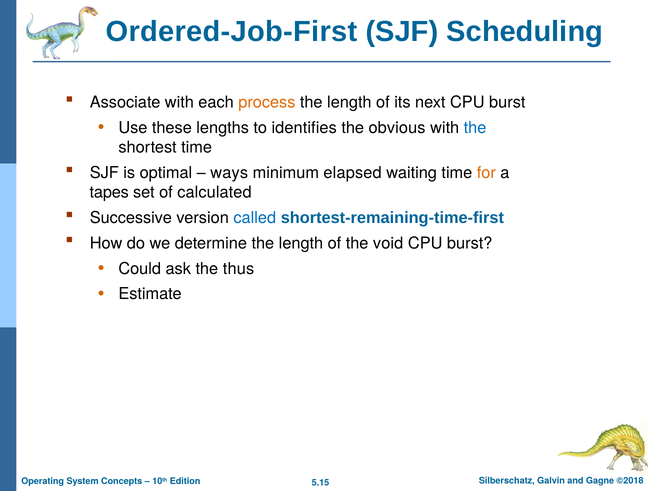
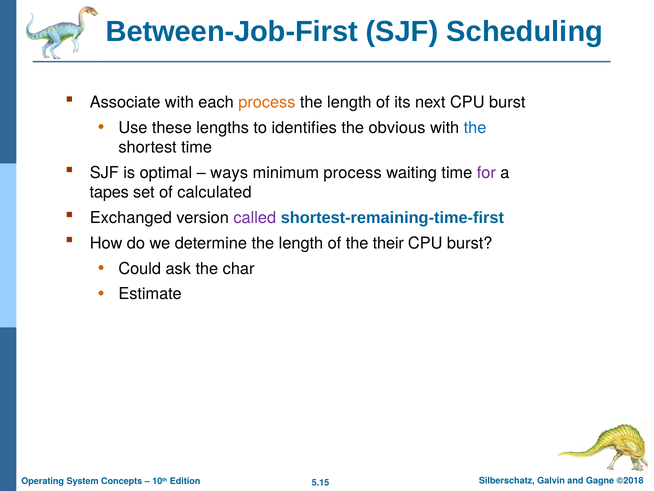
Ordered-Job-First: Ordered-Job-First -> Between-Job-First (232, 32)
minimum elapsed: elapsed -> process (353, 173)
for colour: orange -> purple (486, 173)
Successive: Successive -> Exchanged (131, 218)
called colour: blue -> purple (255, 218)
void: void -> their (388, 243)
thus: thus -> char (239, 268)
